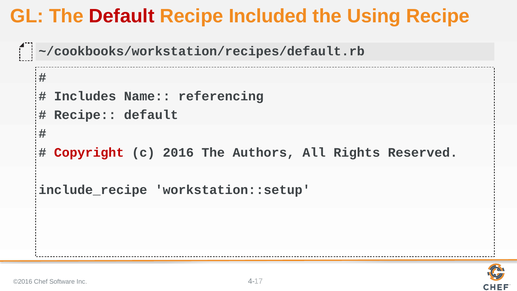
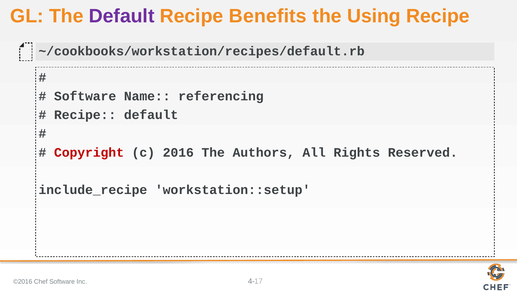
Default colour: red -> purple (122, 16)
Included: Included -> Benefits (268, 16)
Includes: Includes -> Software (85, 96)
